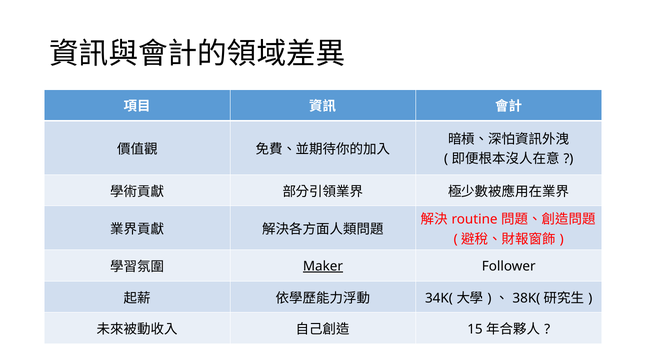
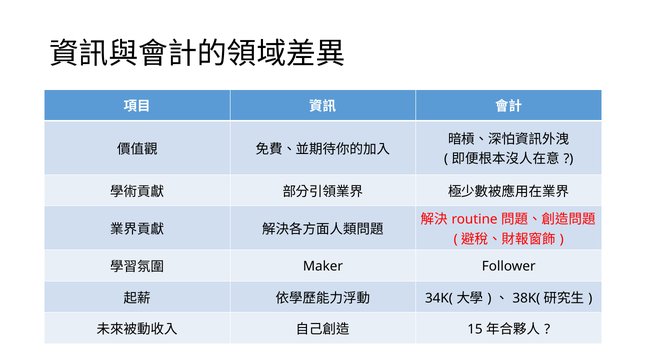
Maker underline: present -> none (323, 267)
